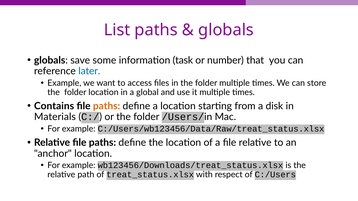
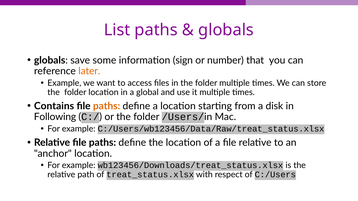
task: task -> sign (183, 60)
later colour: blue -> orange (89, 71)
Materials: Materials -> Following (55, 117)
